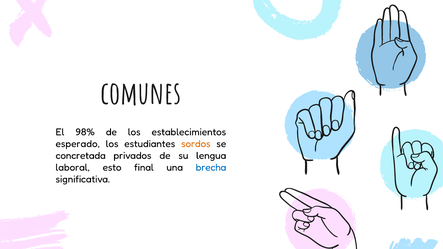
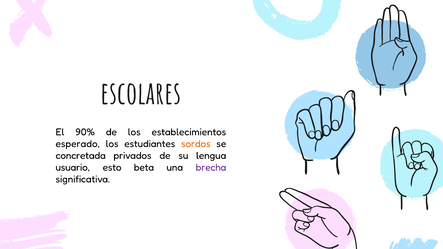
comunes: comunes -> escolares (141, 94)
98%: 98% -> 90% (85, 132)
laboral: laboral -> usuario (73, 168)
final: final -> beta (144, 168)
brecha colour: blue -> purple (211, 168)
